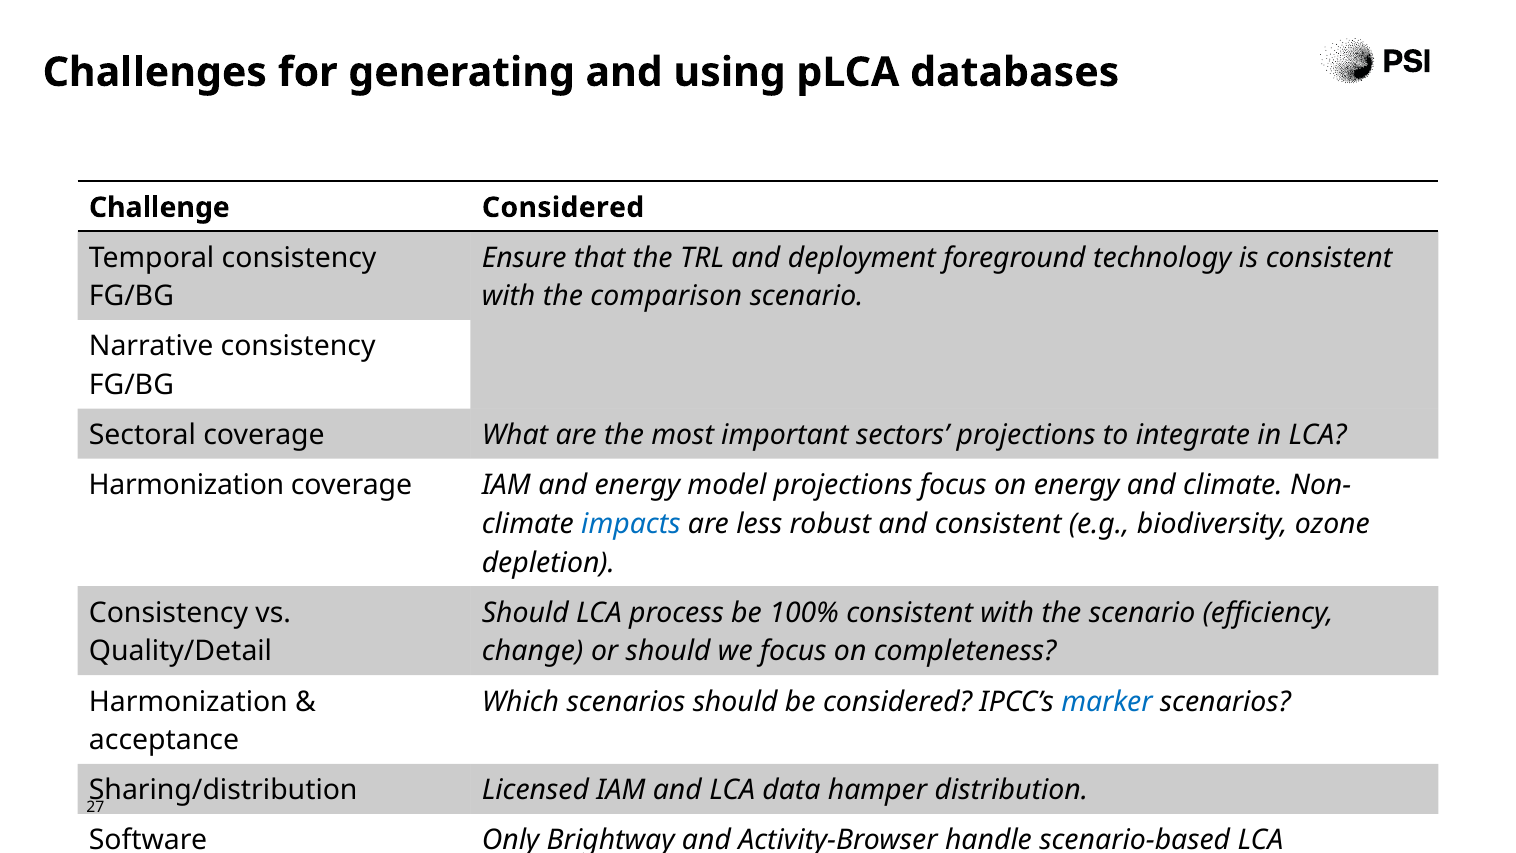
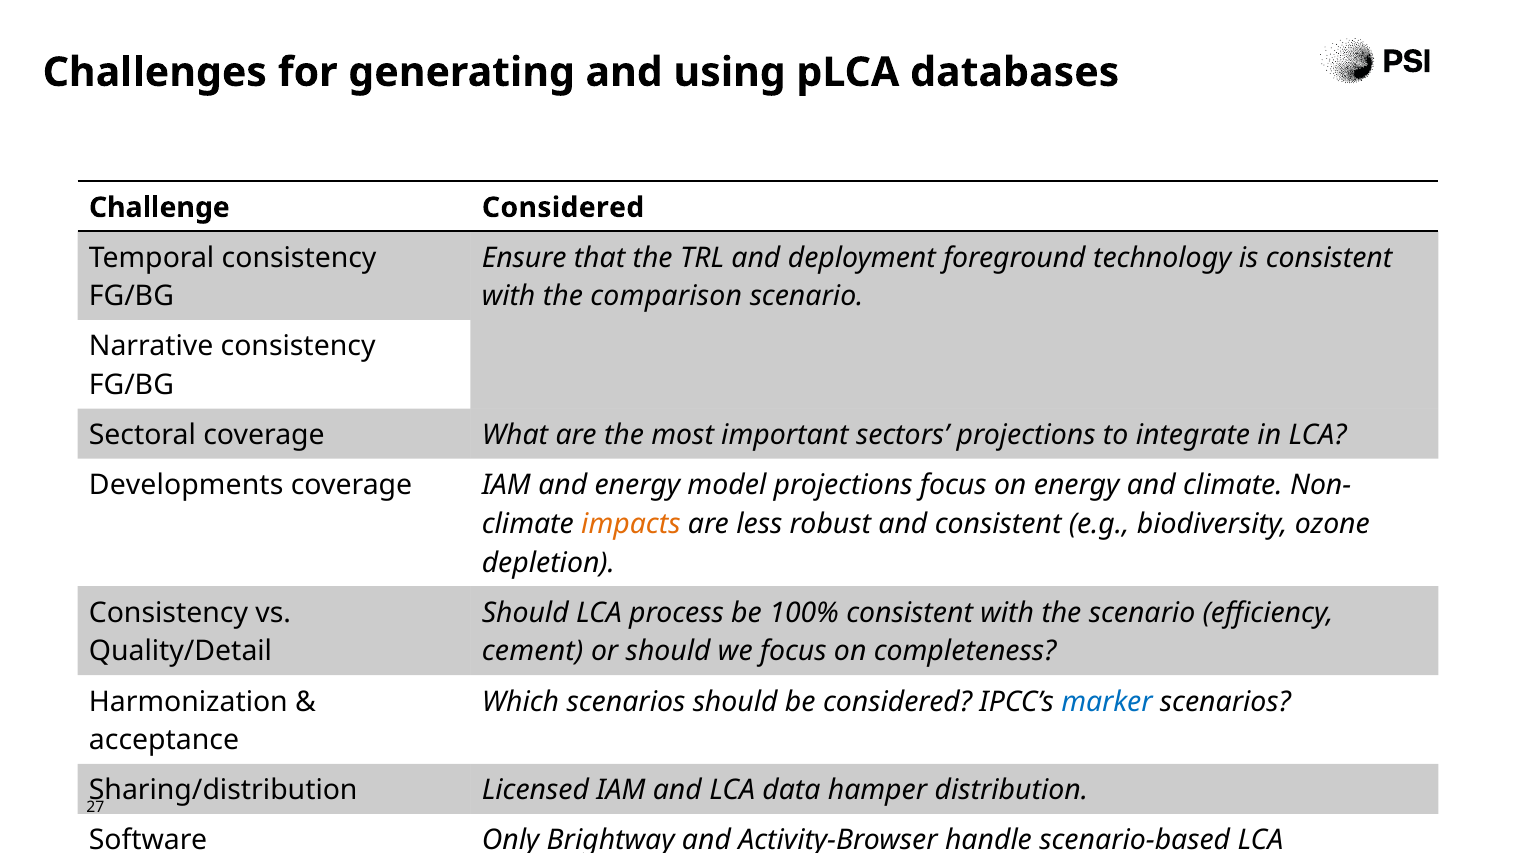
Harmonization: Harmonization -> Developments (186, 485)
impacts colour: blue -> orange (631, 524)
change: change -> cement (533, 651)
